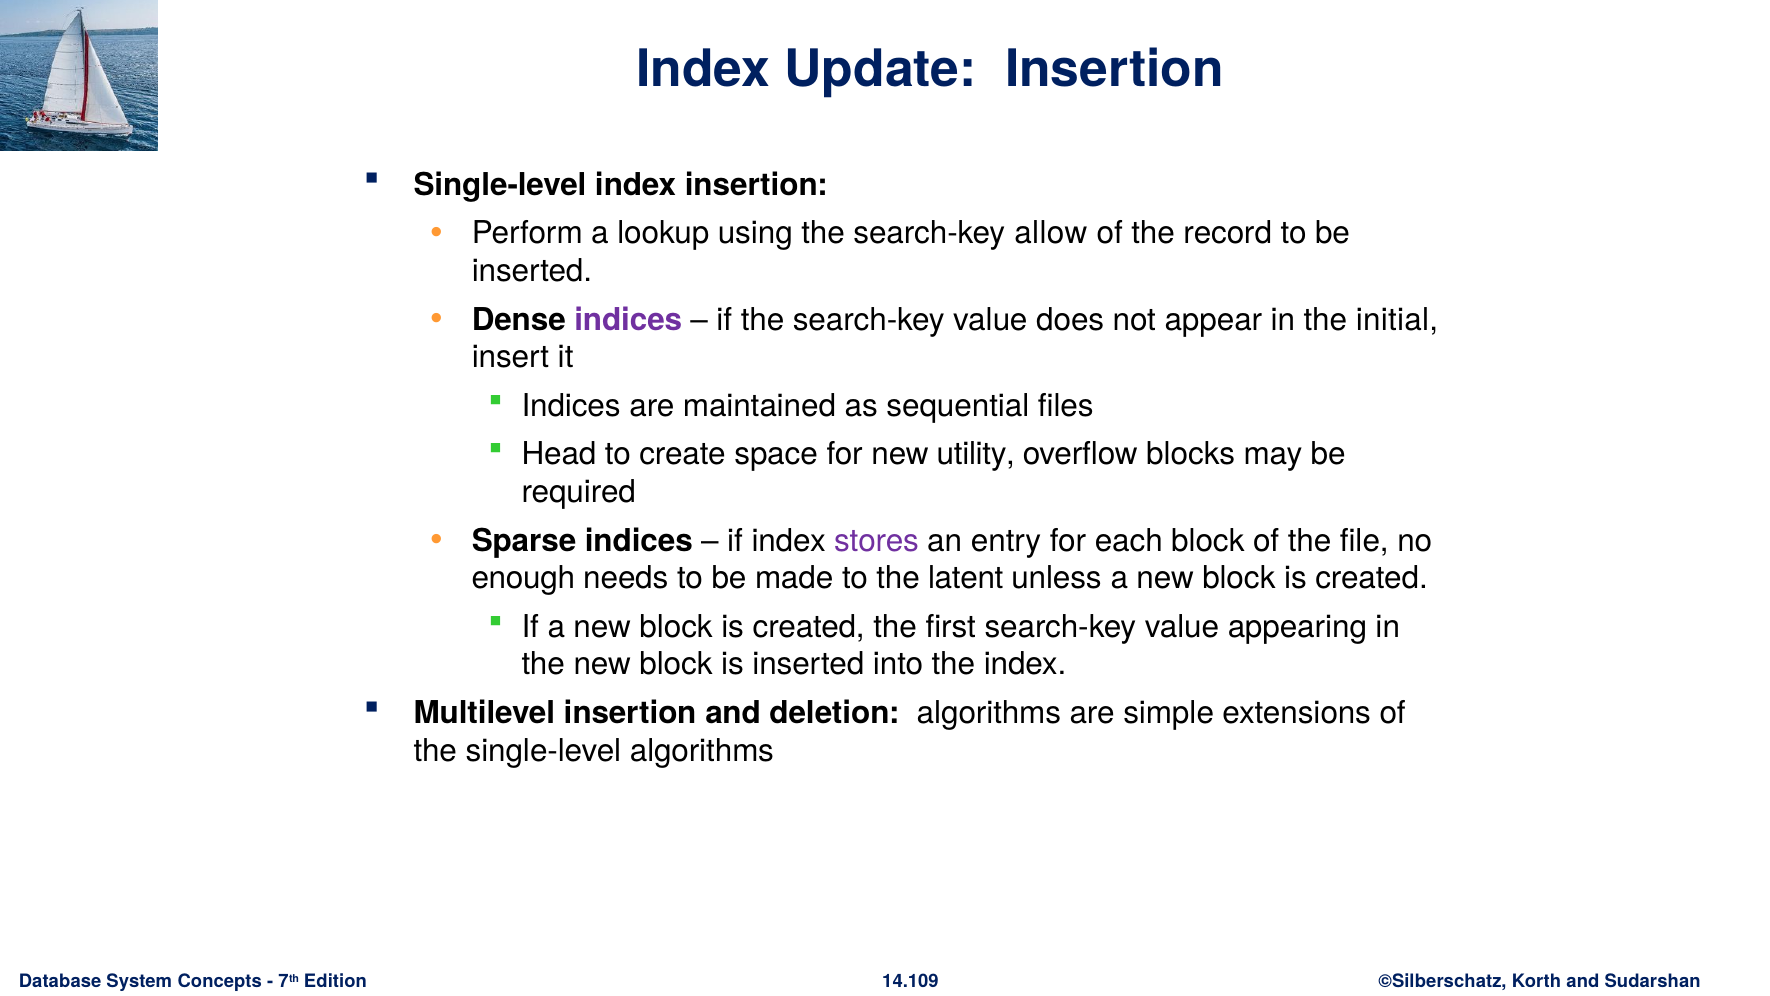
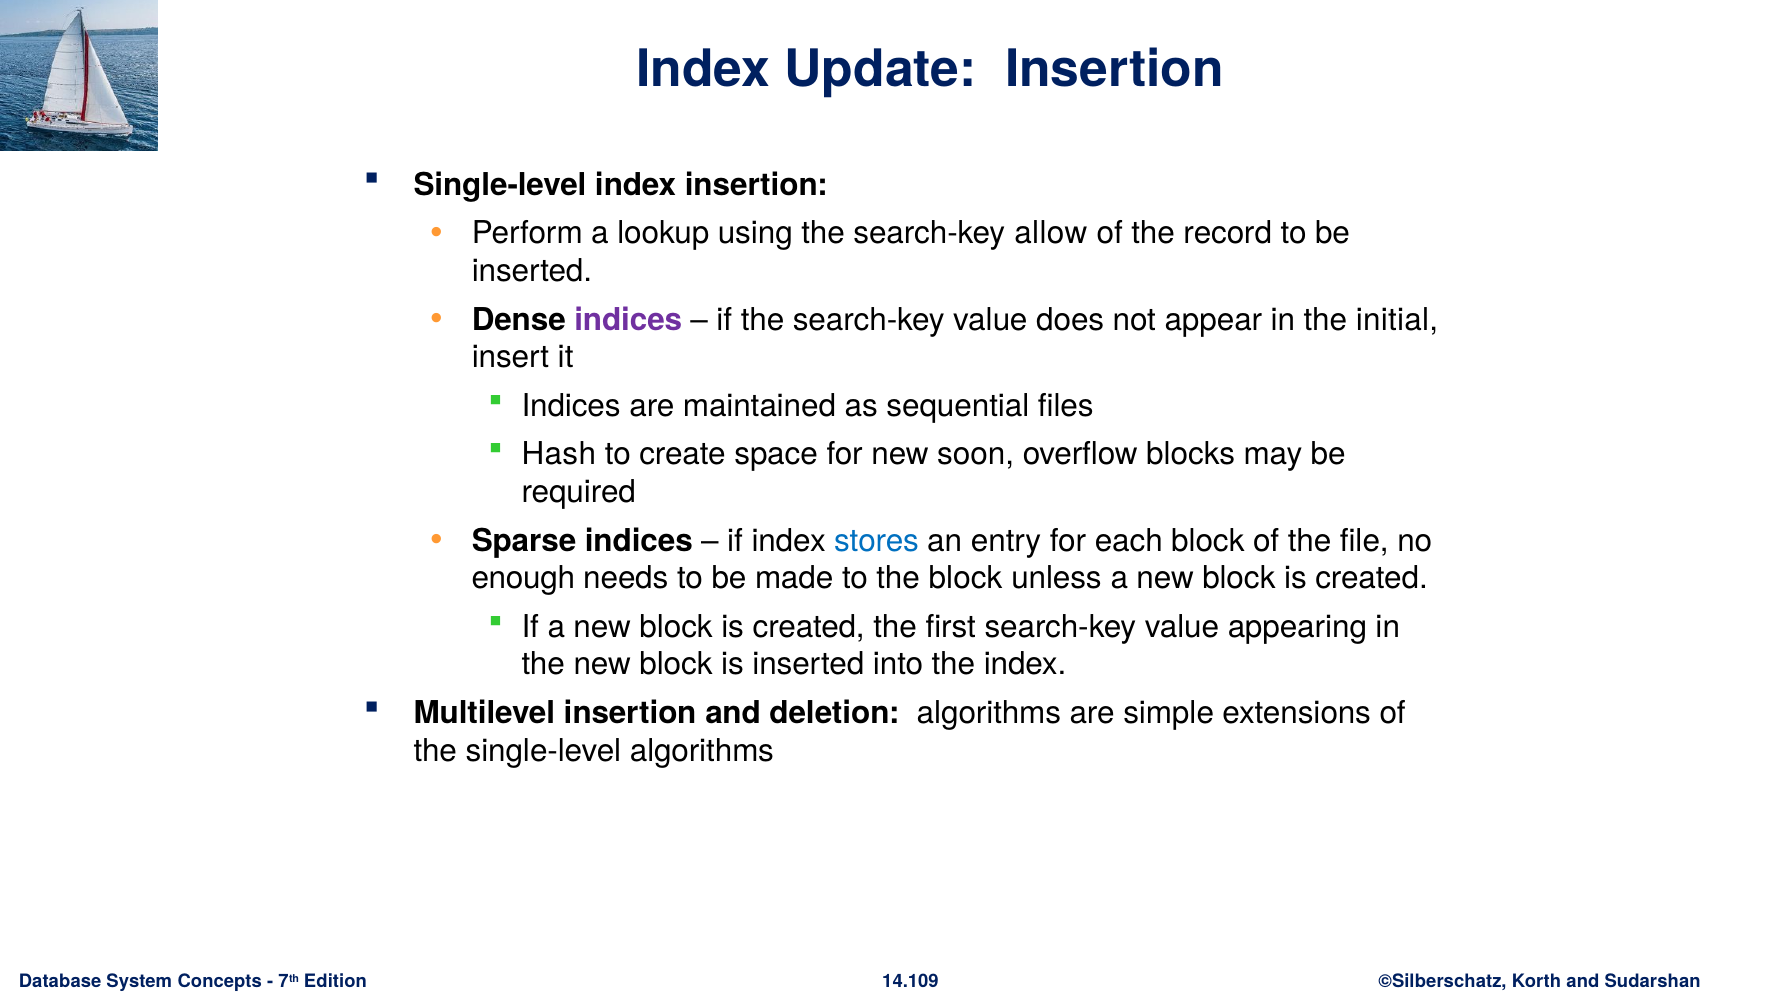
Head: Head -> Hash (559, 454)
utility: utility -> soon (976, 454)
stores colour: purple -> blue (877, 541)
the latent: latent -> block (966, 578)
